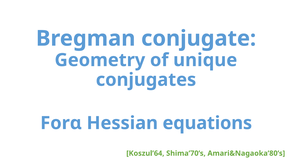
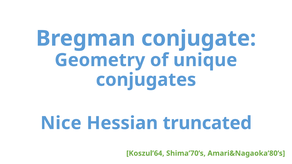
Forα: Forα -> Nice (61, 123)
equations: equations -> truncated (207, 123)
